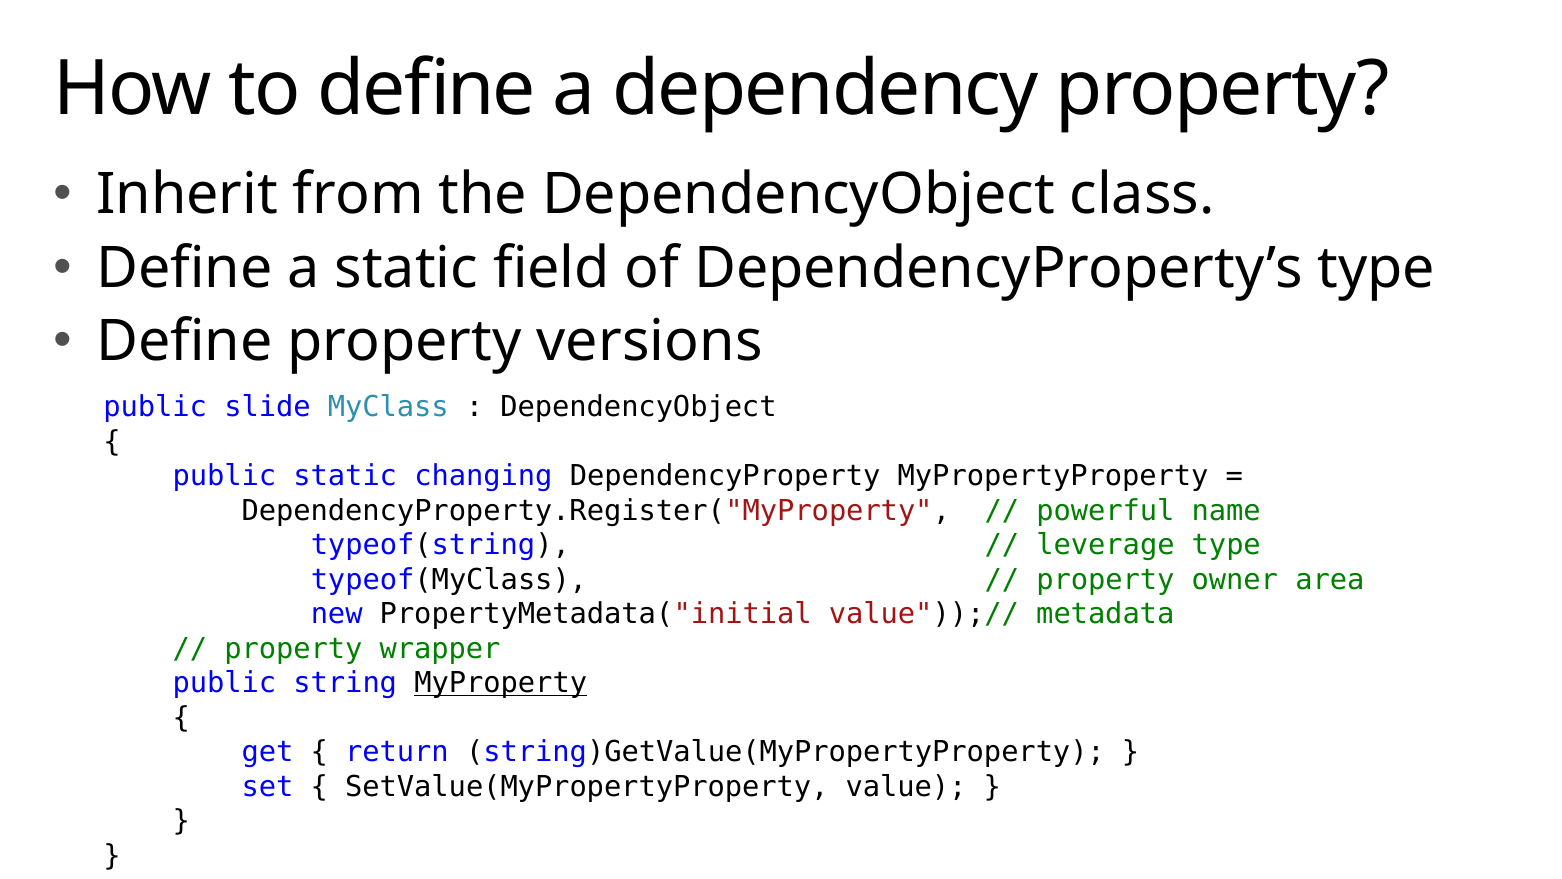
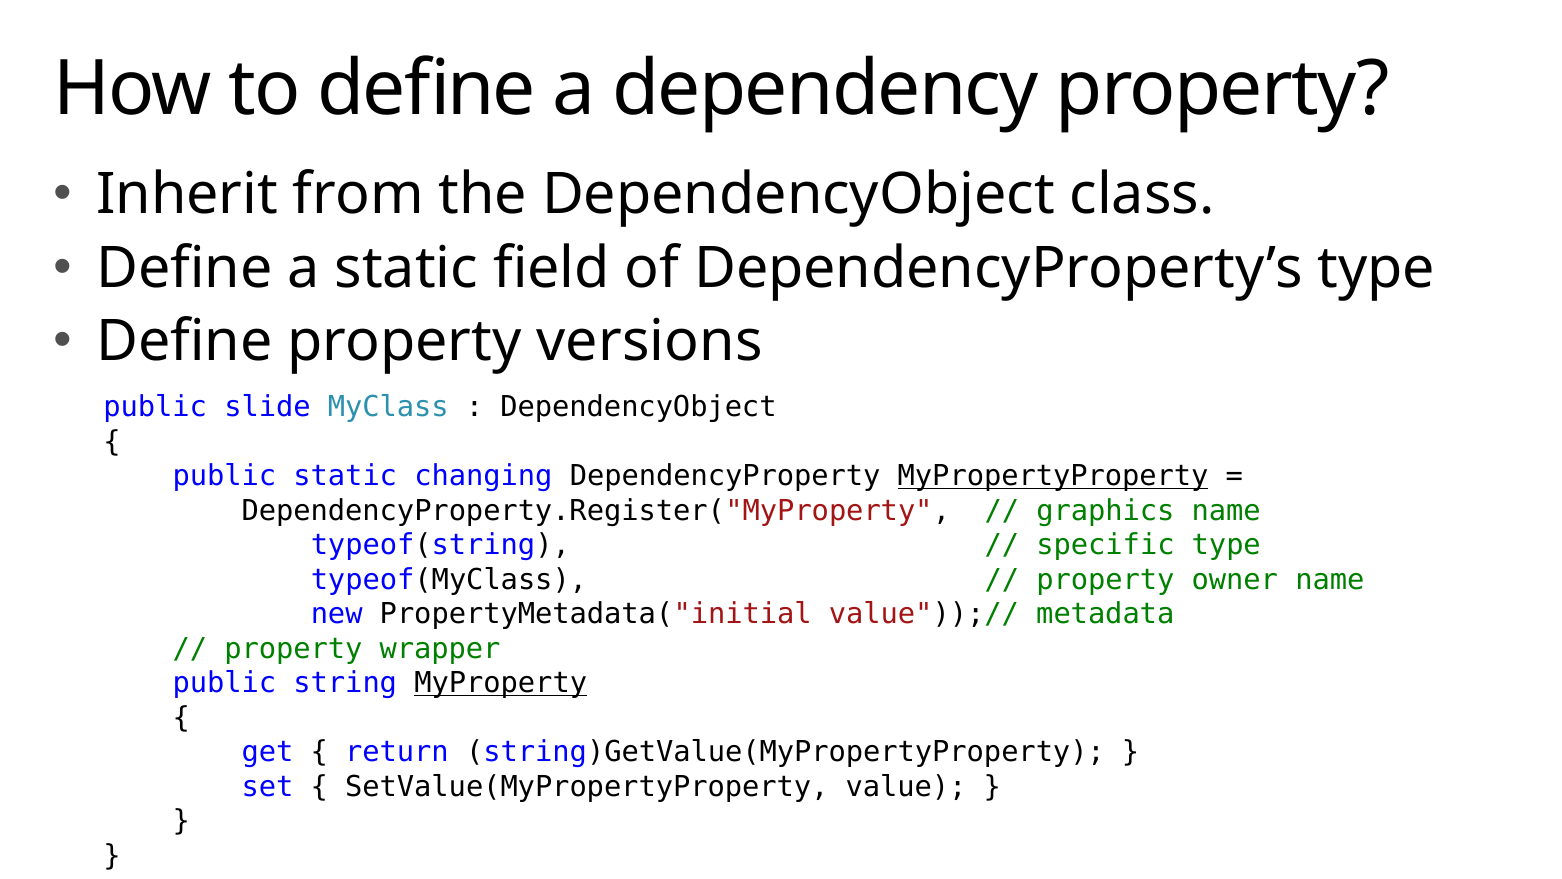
MyPropertyProperty underline: none -> present (1053, 476)
powerful: powerful -> graphics (1105, 510)
leverage: leverage -> specific (1105, 545)
owner area: area -> name (1330, 579)
